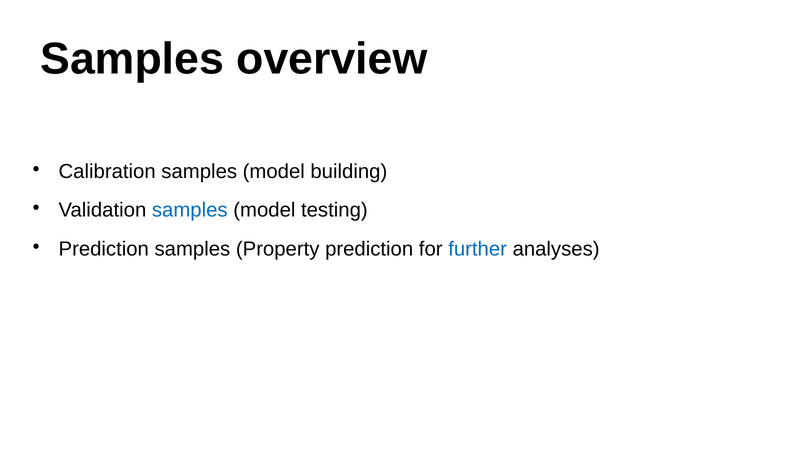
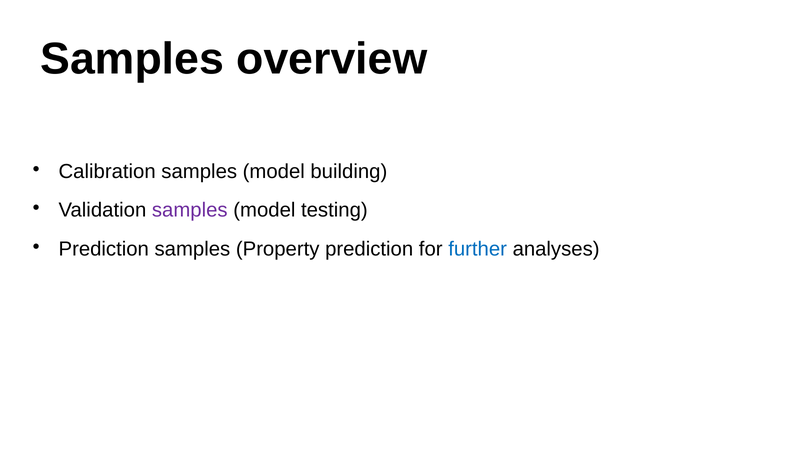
samples colour: blue -> purple (190, 210)
